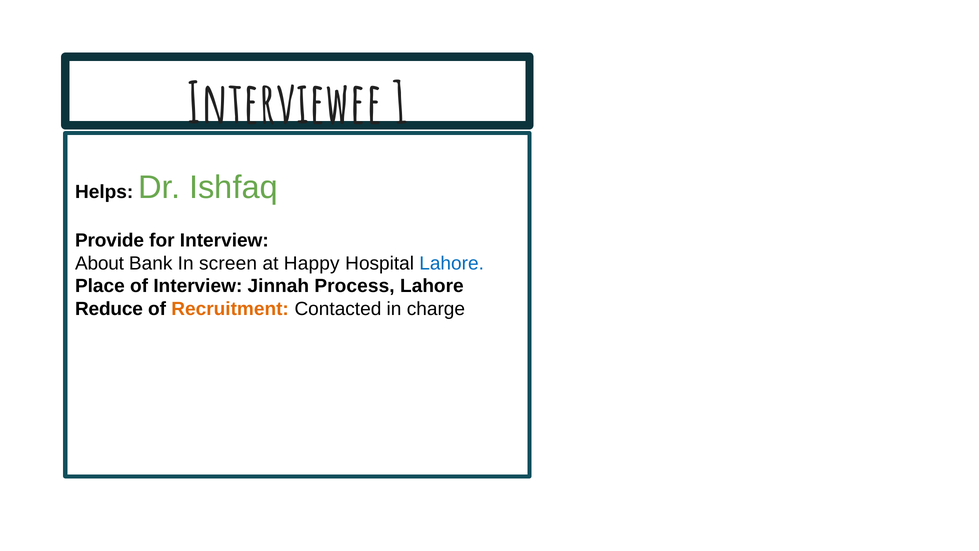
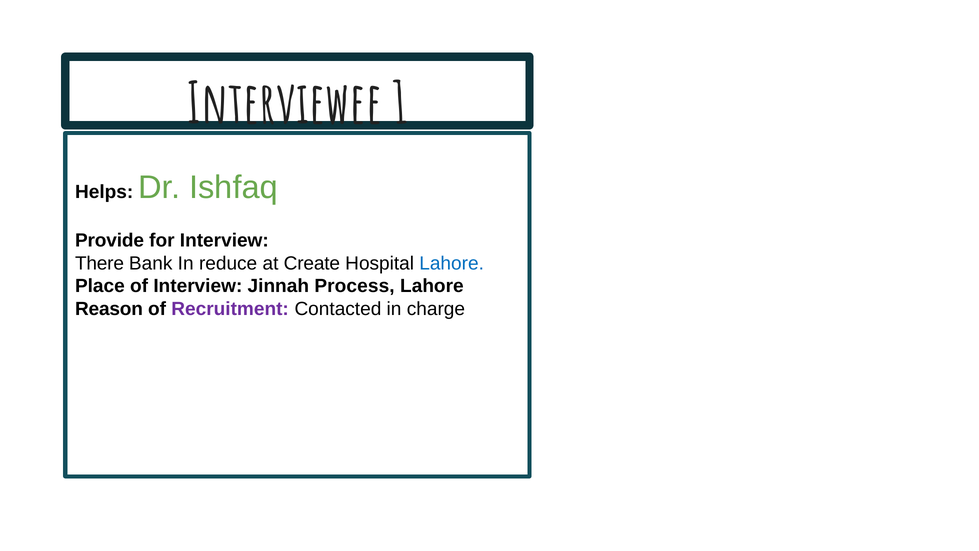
About: About -> There (100, 263)
screen: screen -> reduce (228, 263)
Happy: Happy -> Create (312, 263)
Reduce: Reduce -> Reason (109, 309)
Recruitment colour: orange -> purple (230, 309)
